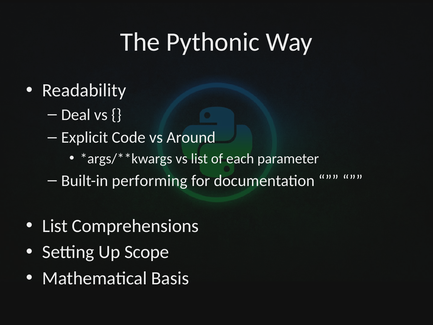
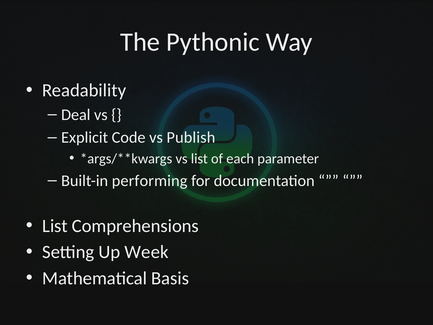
Around: Around -> Publish (191, 137)
Scope: Scope -> Week (147, 252)
